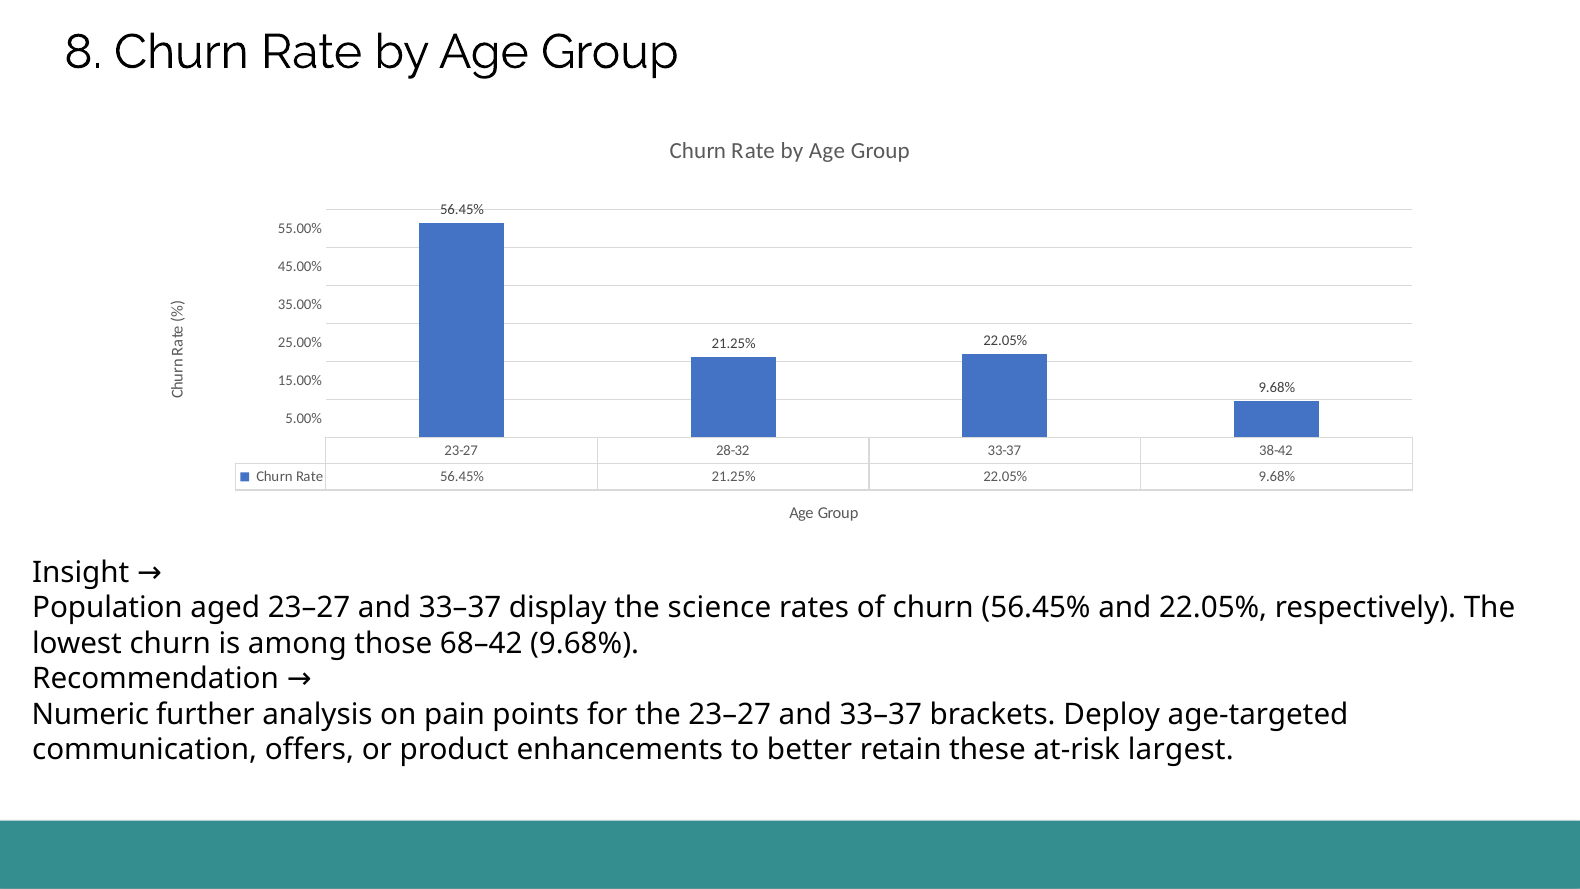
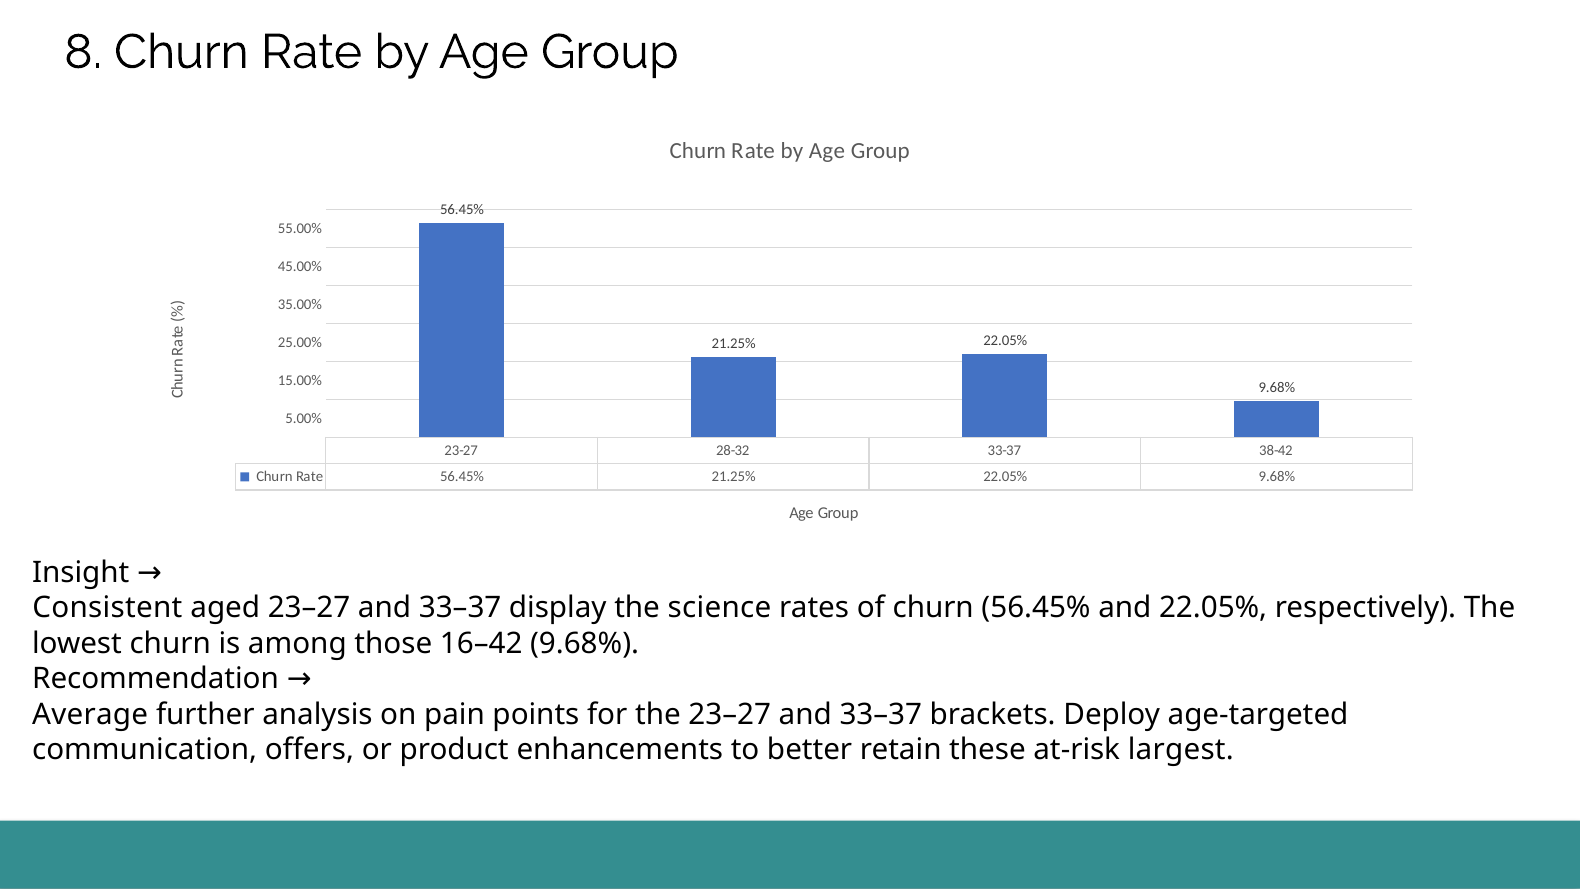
Population: Population -> Consistent (107, 608)
68–42: 68–42 -> 16–42 (481, 643)
Numeric: Numeric -> Average (90, 714)
